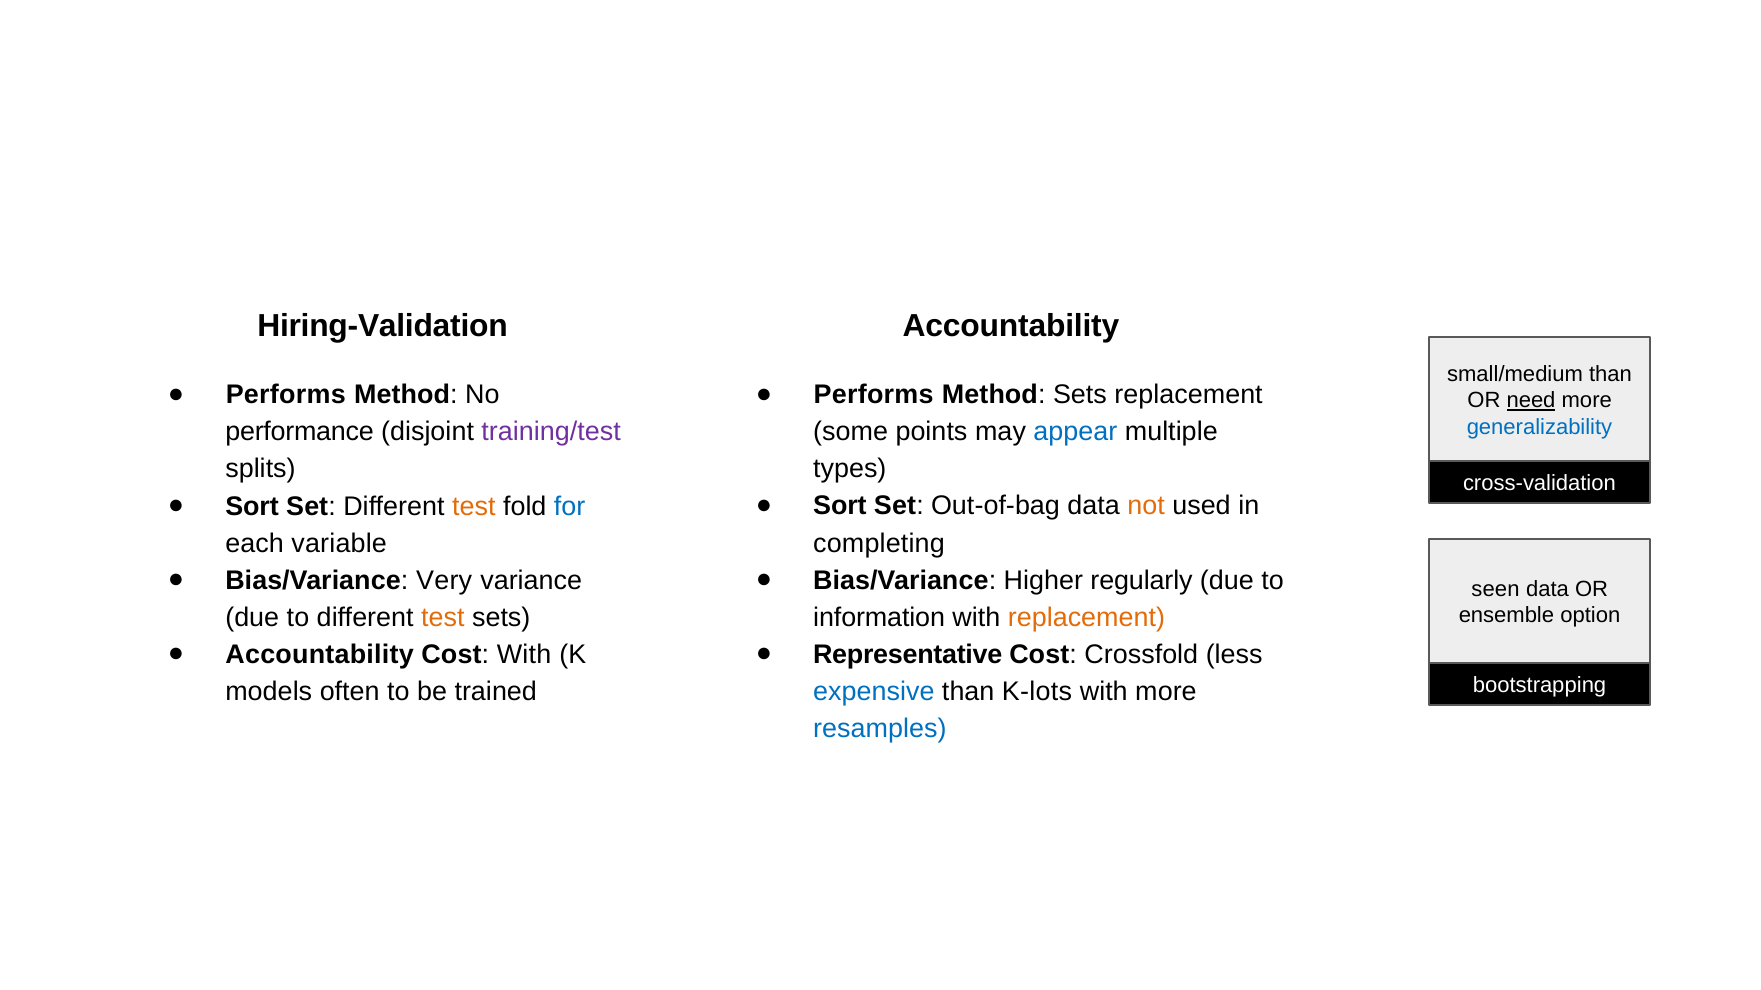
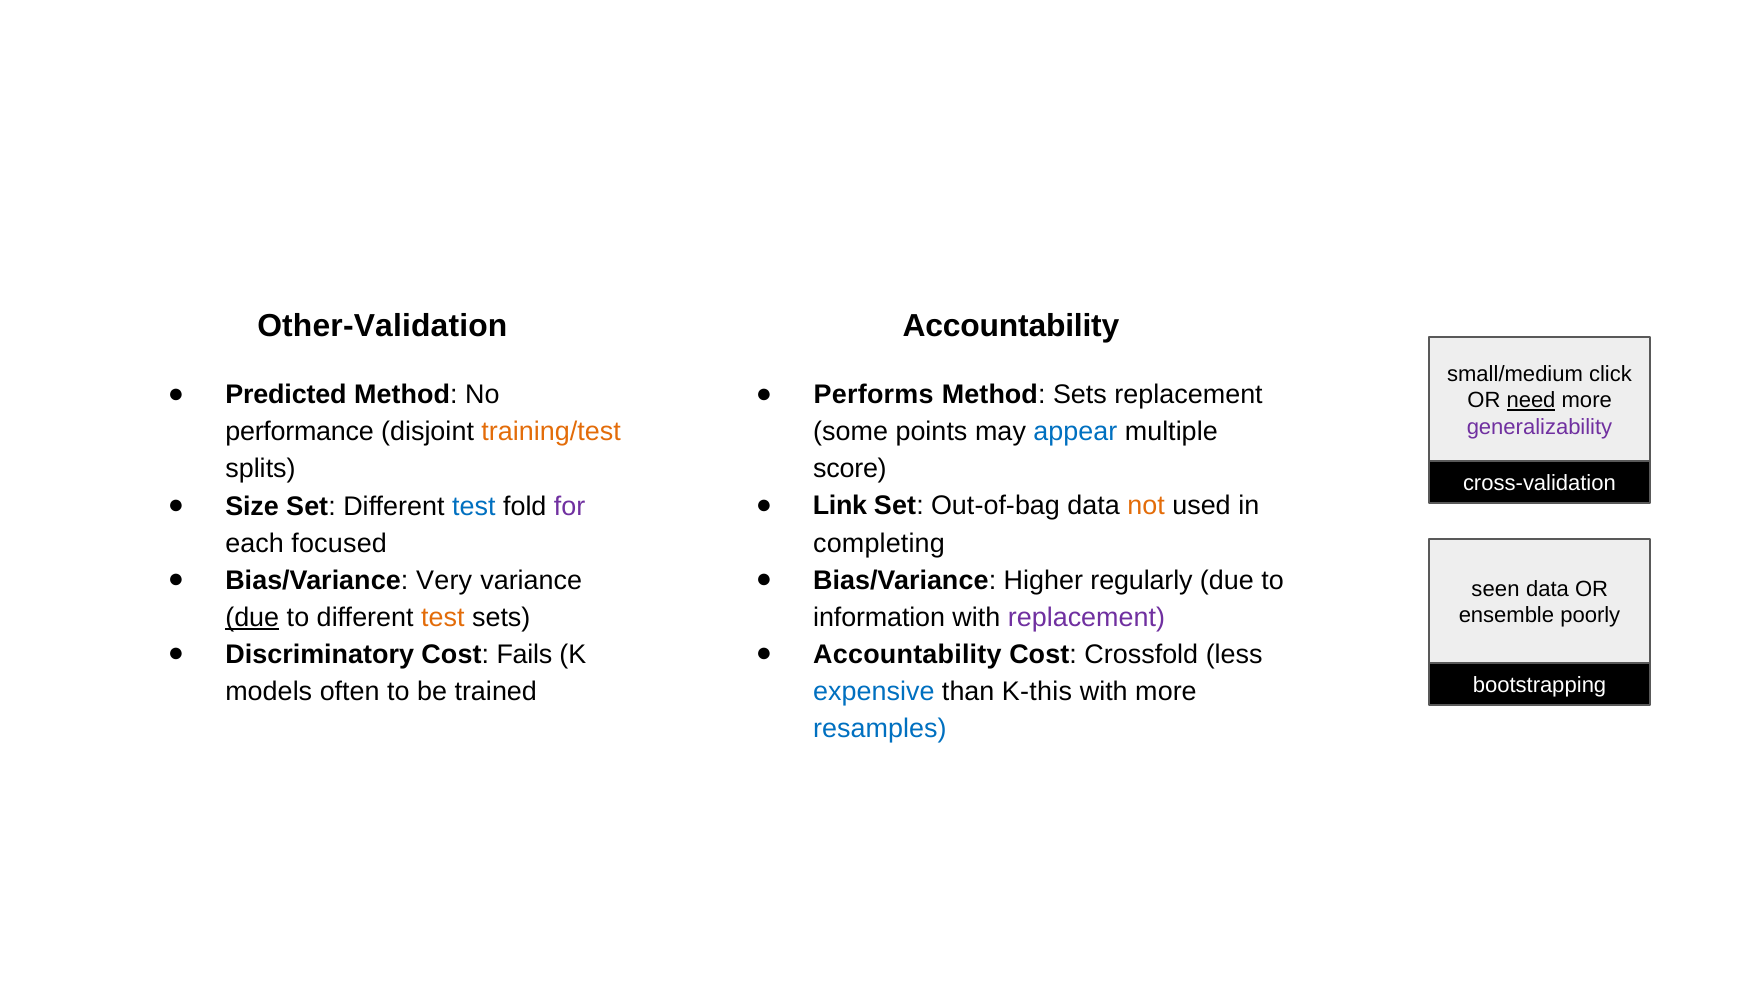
Hiring-Validation: Hiring-Validation -> Other-Validation (382, 326)
small/medium than: than -> click (1610, 374)
Performs: Performs -> Predicted (286, 395)
generalizability colour: blue -> purple (1539, 427)
training/test colour: purple -> orange (551, 432)
types: types -> score (850, 469)
Sort: Sort -> Size (252, 506)
test colour: orange -> blue (474, 506)
for colour: blue -> purple (570, 506)
Sort: Sort -> Link (840, 506)
variable: variable -> focused (339, 544)
due underline: none -> present (252, 618)
replacement colour: orange -> purple (1086, 618)
option: option -> poorly (1590, 616)
Representative: Representative -> Accountability (907, 655)
Accountability: Accountability -> Discriminatory (320, 655)
Cost With: With -> Fails (524, 655)
K-lots: K-lots -> K-this (1037, 692)
